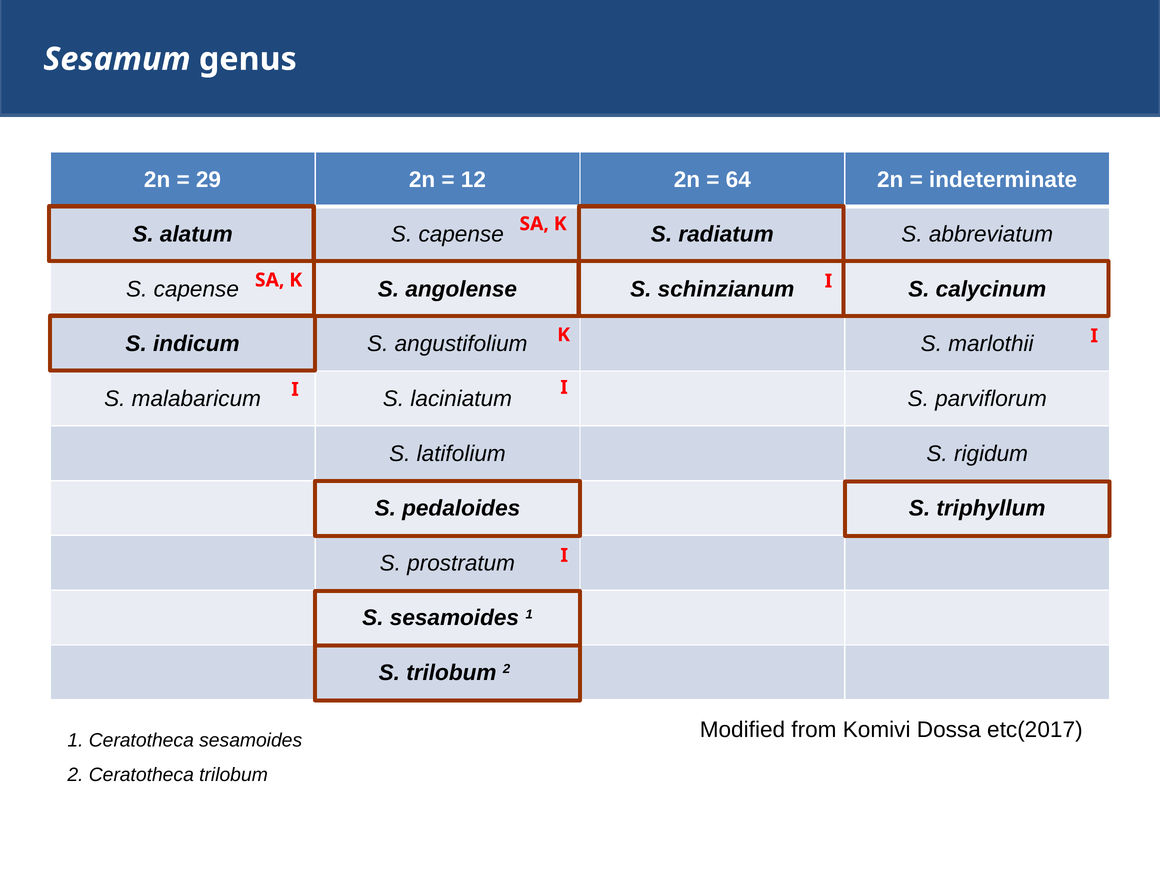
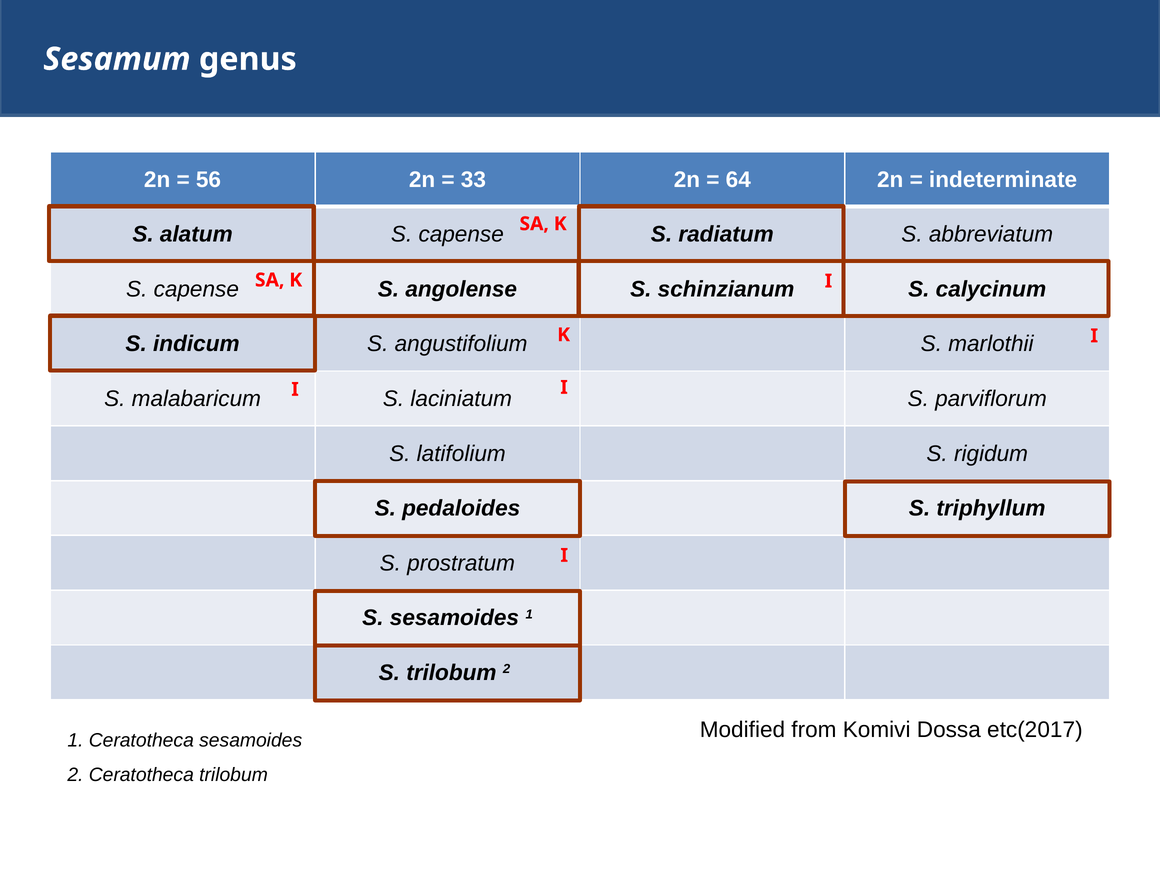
29: 29 -> 56 (208, 180)
12: 12 -> 33 (473, 180)
